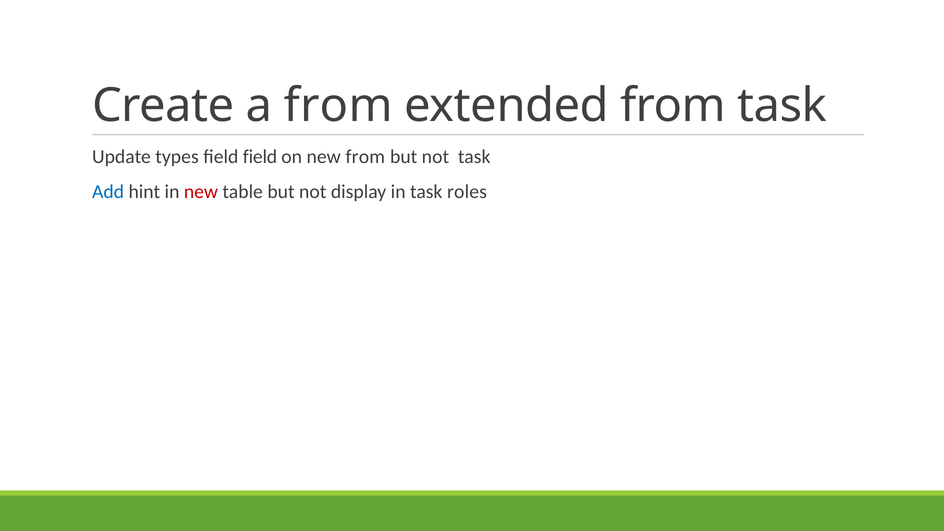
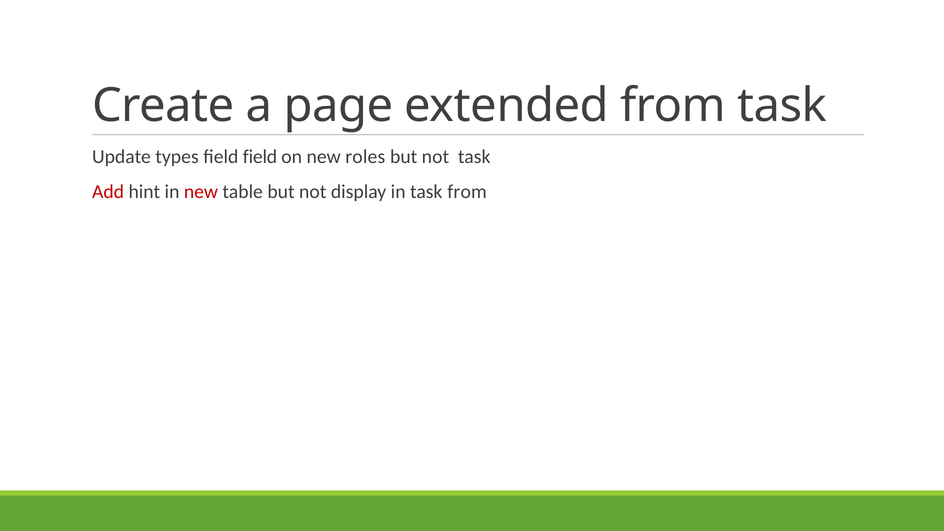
a from: from -> page (338, 106)
new from: from -> roles (365, 157)
Add colour: blue -> red (108, 192)
task roles: roles -> from (467, 192)
